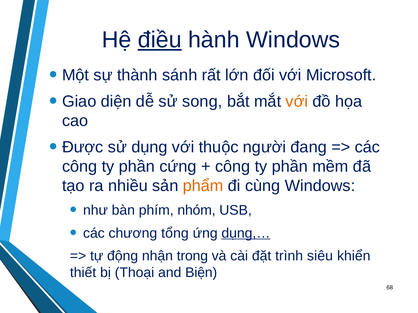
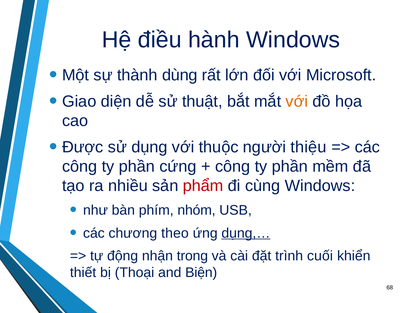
điều underline: present -> none (160, 40)
sánh: sánh -> dùng (180, 75)
song: song -> thuật (202, 102)
đang: đang -> thiệu (309, 147)
phẩm colour: orange -> red (203, 186)
tổng: tổng -> theo (175, 233)
siêu: siêu -> cuối (320, 256)
